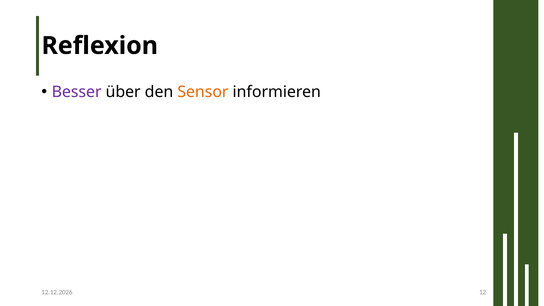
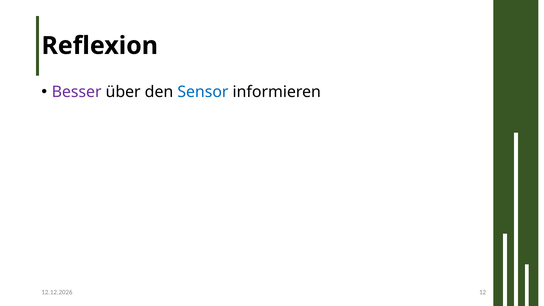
Sensor colour: orange -> blue (203, 92)
